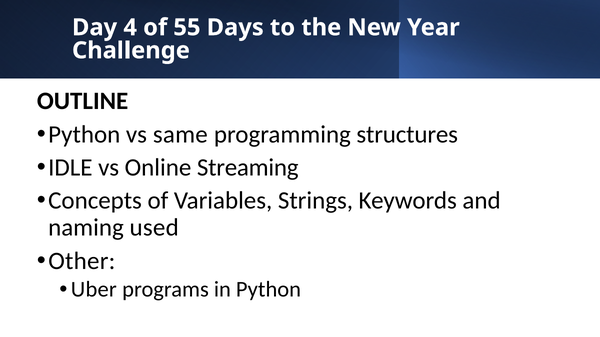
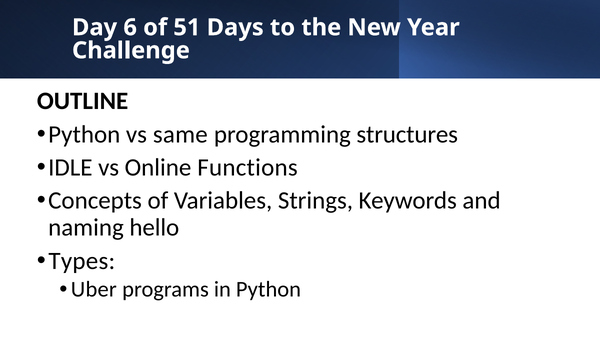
4: 4 -> 6 (130, 27)
55: 55 -> 51 (187, 27)
Streaming: Streaming -> Functions (248, 168)
used: used -> hello (154, 228)
Other: Other -> Types (82, 261)
